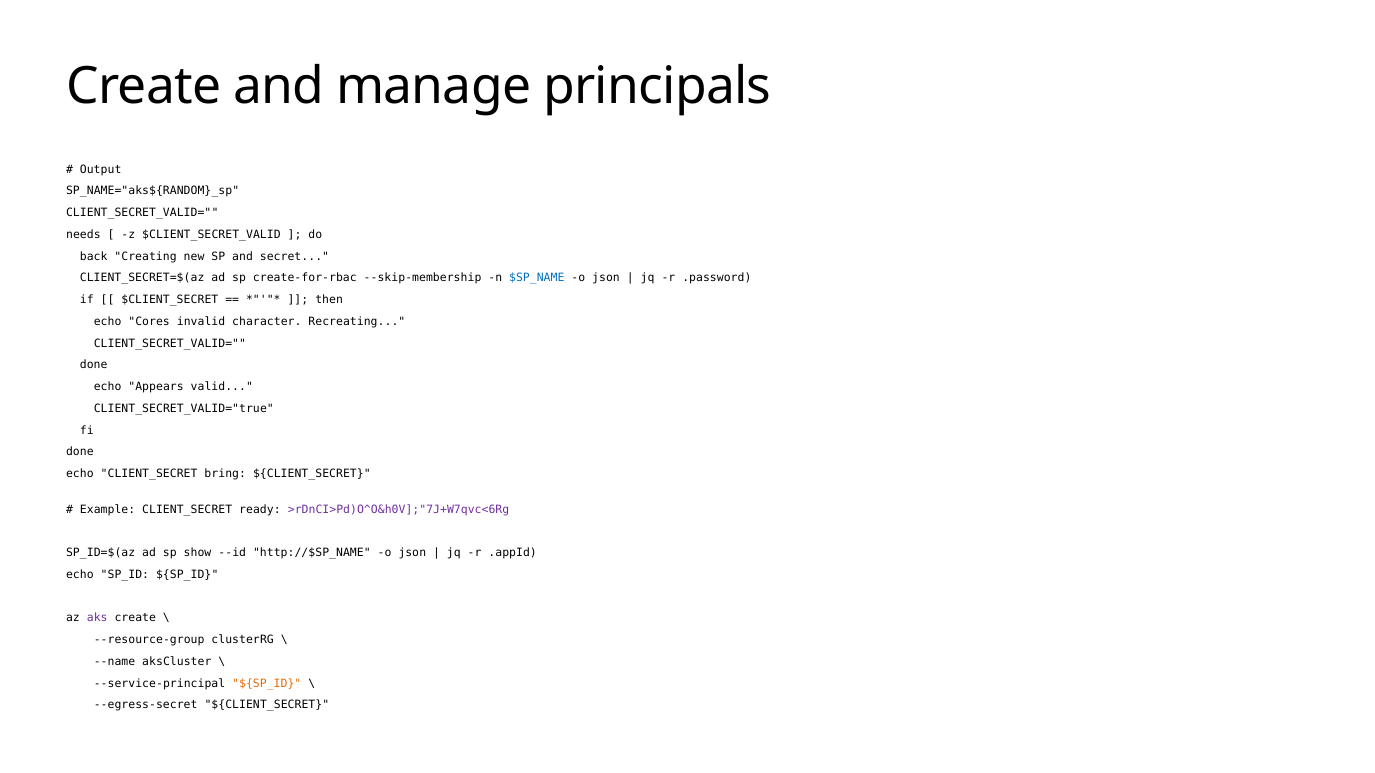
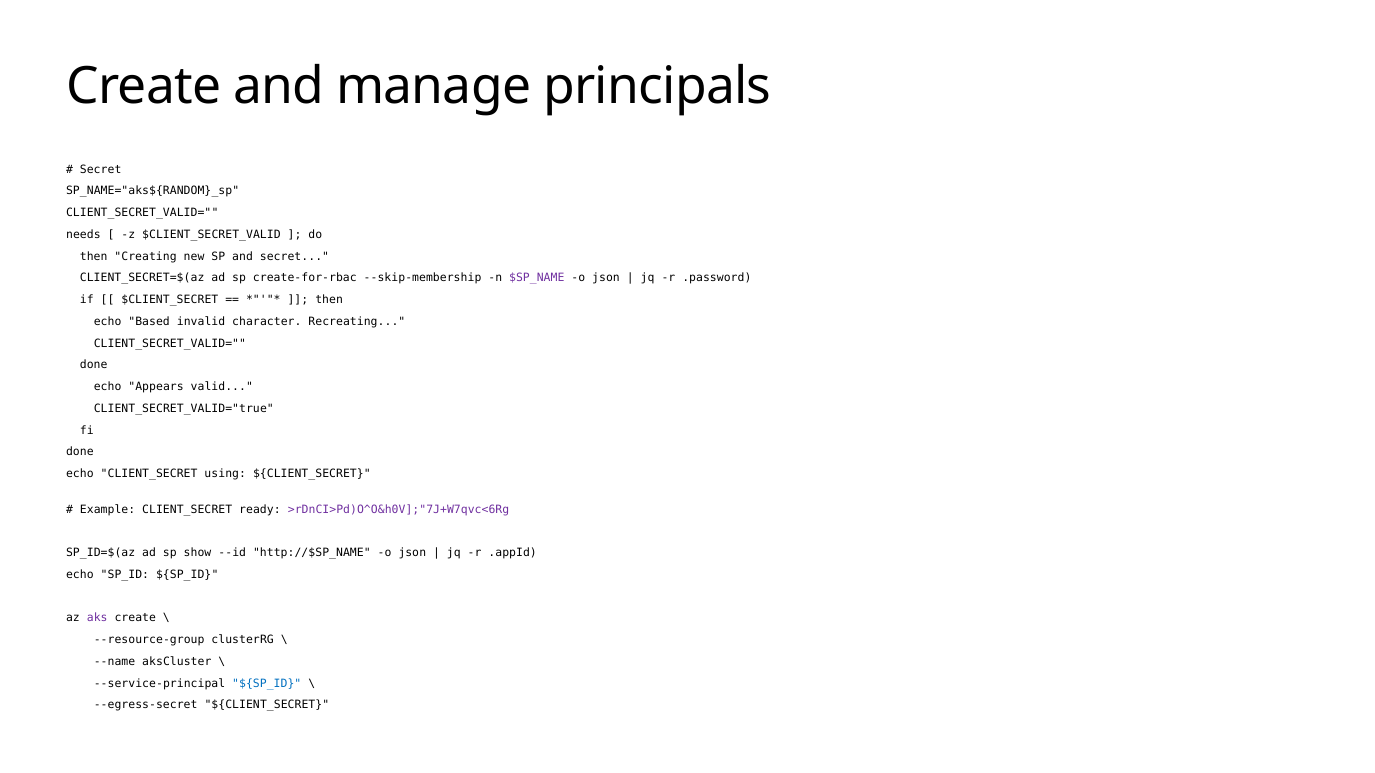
Output: Output -> Secret (101, 169)
back: back -> then (94, 256)
$SP_NAME colour: blue -> purple (537, 278)
Cores: Cores -> Based (149, 322)
bring: bring -> using (225, 474)
${SP_ID colour: orange -> blue (267, 684)
